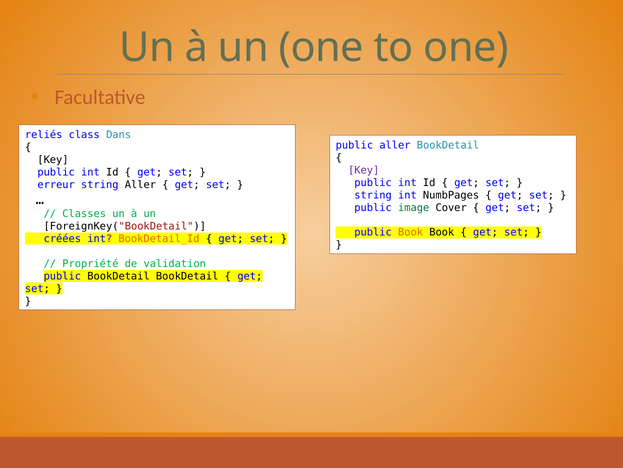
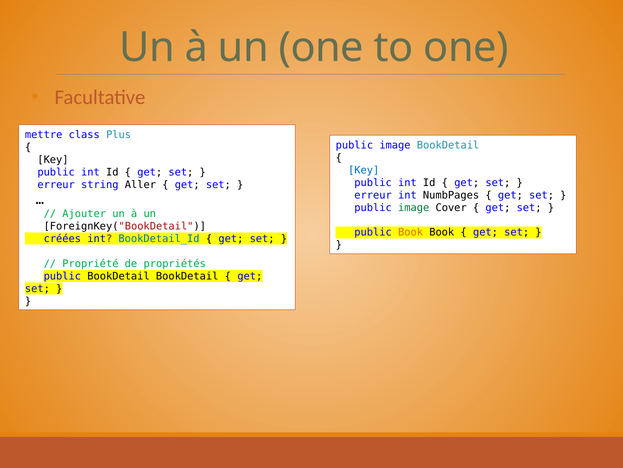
reliés: reliés -> mettre (44, 135)
Dans: Dans -> Plus (119, 135)
aller: aller -> image (395, 145)
Key colour: purple -> blue (364, 170)
string: string -> erreur (373, 195)
Classes: Classes -> Ajouter (84, 214)
BookDetail_Id colour: orange -> blue (159, 238)
validation: validation -> propriétés (175, 263)
